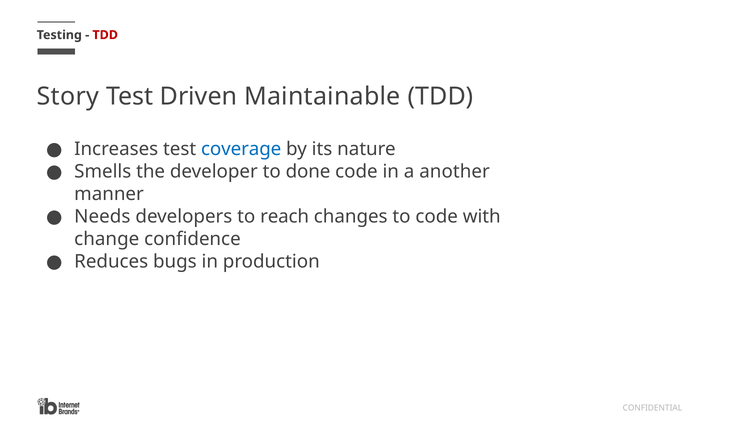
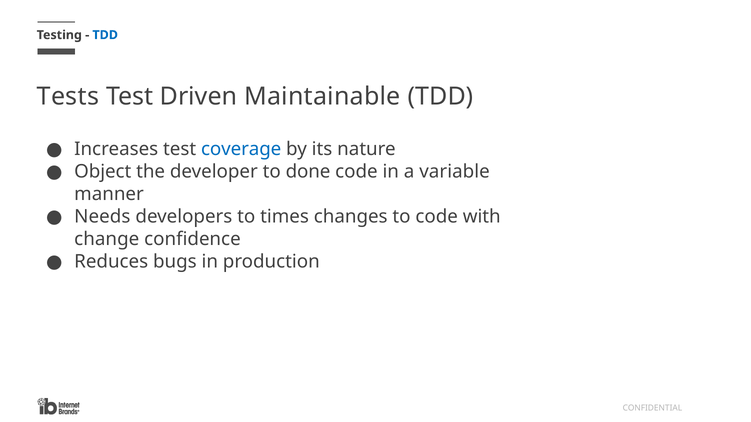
TDD colour: red -> blue (105, 35)
Story: Story -> Tests (68, 97)
Smells: Smells -> Object (103, 172)
another: another -> variable (455, 172)
reach: reach -> times (285, 217)
